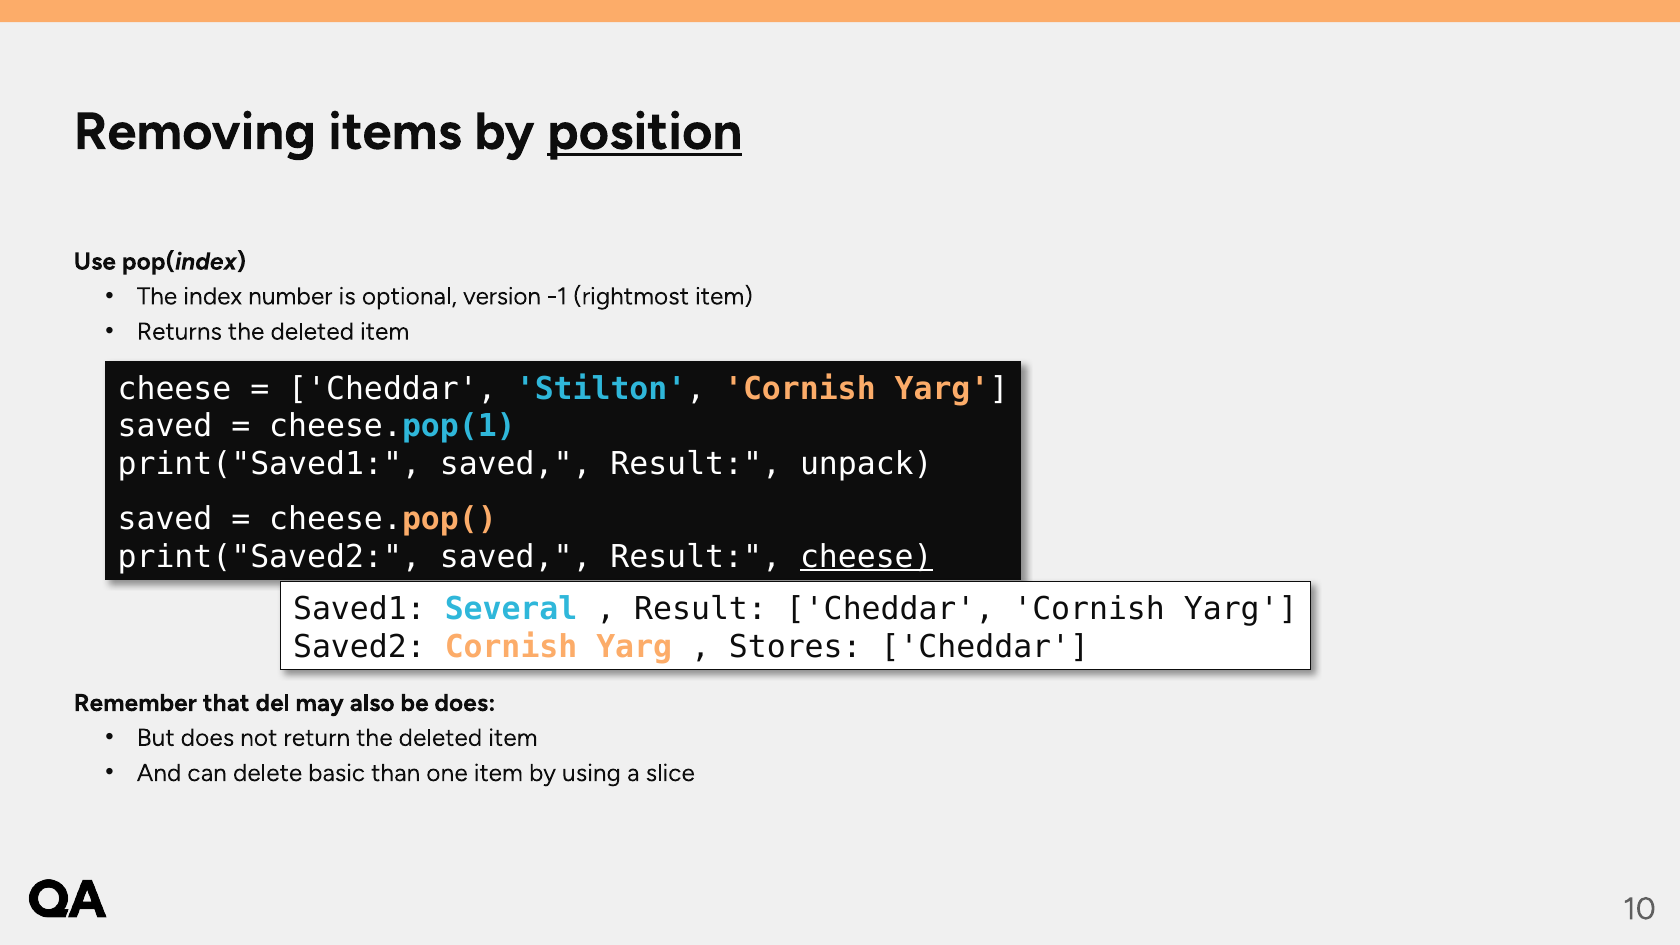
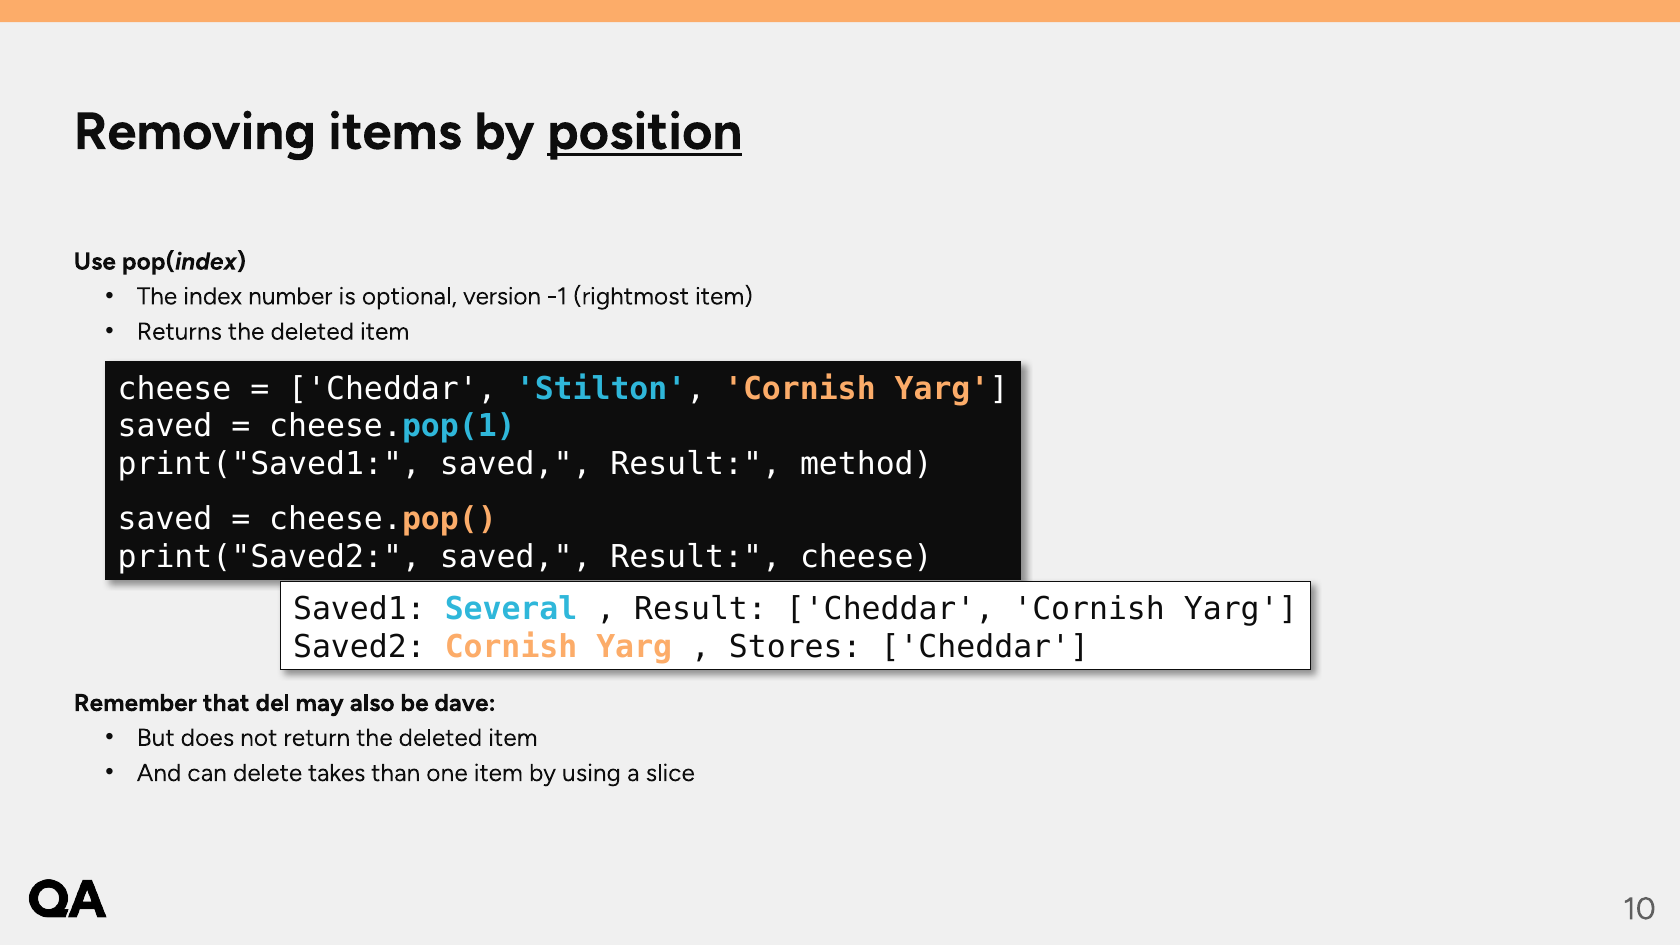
unpack: unpack -> method (866, 464)
cheese underline: present -> none (866, 557)
be does: does -> dave (465, 703)
basic: basic -> takes (337, 773)
